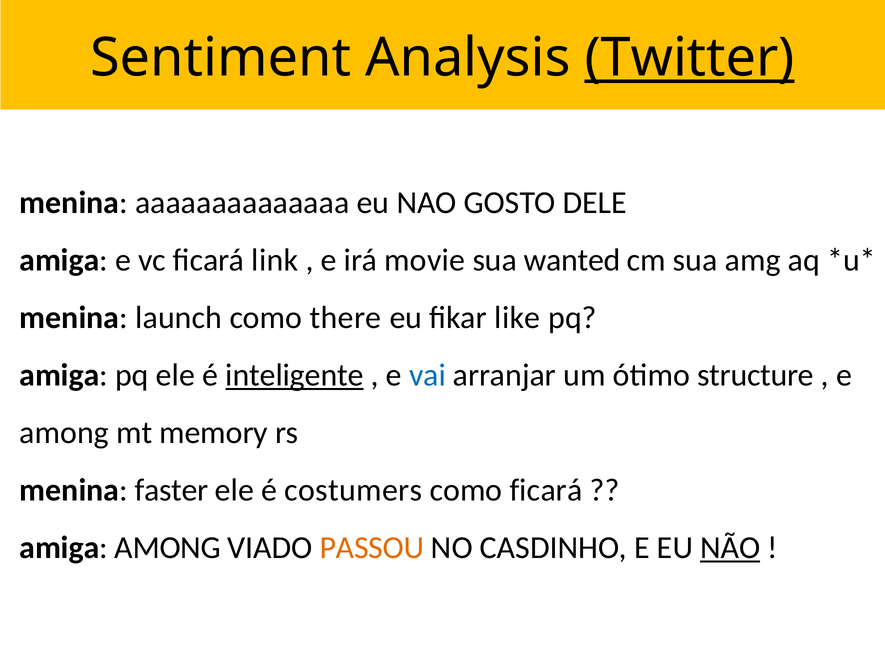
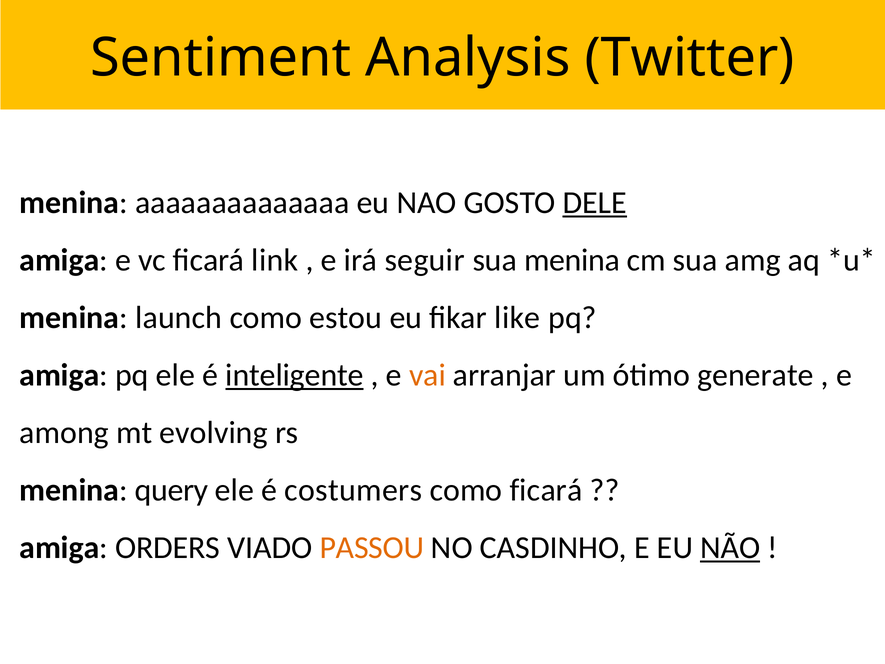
Twitter underline: present -> none (690, 58)
DELE underline: none -> present (595, 203)
movie: movie -> seguir (425, 260)
sua wanted: wanted -> menina (572, 260)
there: there -> estou (346, 318)
vai colour: blue -> orange (427, 375)
structure: structure -> generate (755, 375)
memory: memory -> evolving (214, 433)
faster: faster -> query (172, 490)
amiga AMONG: AMONG -> ORDERS (168, 548)
